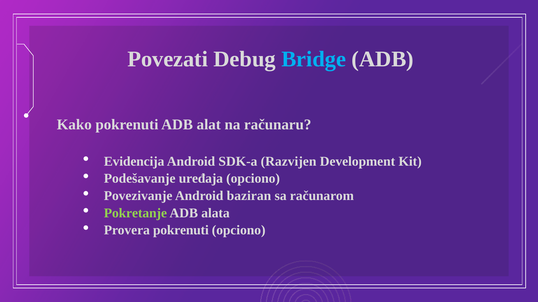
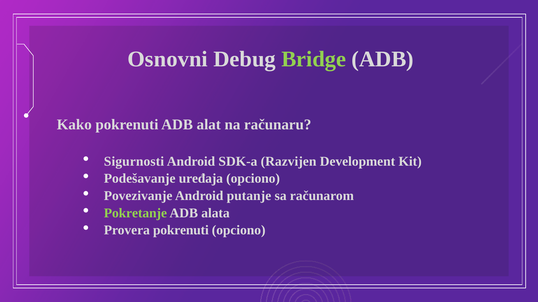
Povezati: Povezati -> Osnovni (168, 59)
Bridge colour: light blue -> light green (314, 59)
Evidencija: Evidencija -> Sigurnosti (134, 162)
baziran: baziran -> putanje (249, 196)
